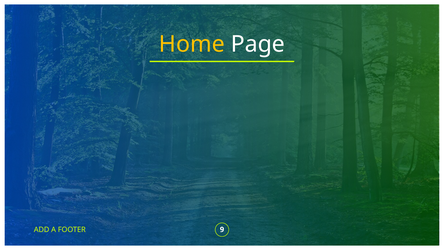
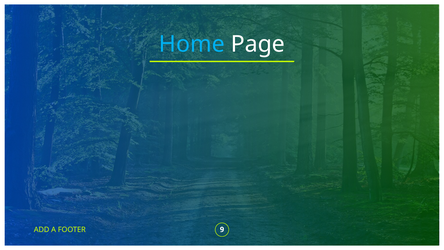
Home colour: yellow -> light blue (192, 44)
